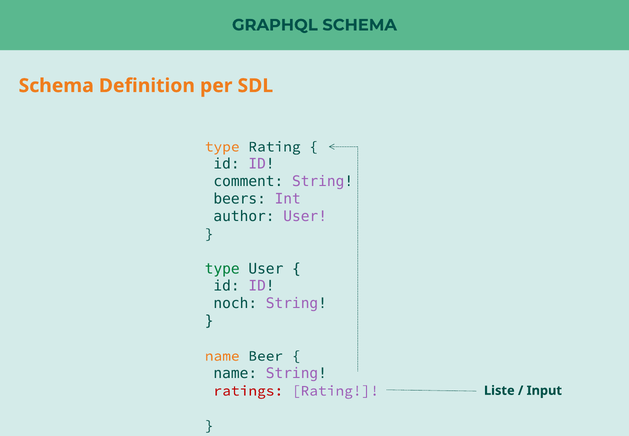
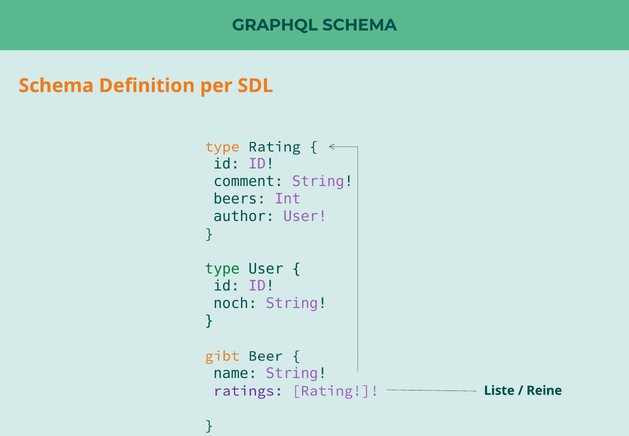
name: name -> gibt (222, 355)
ratings colour: red -> purple (248, 390)
Input: Input -> Reine (544, 390)
